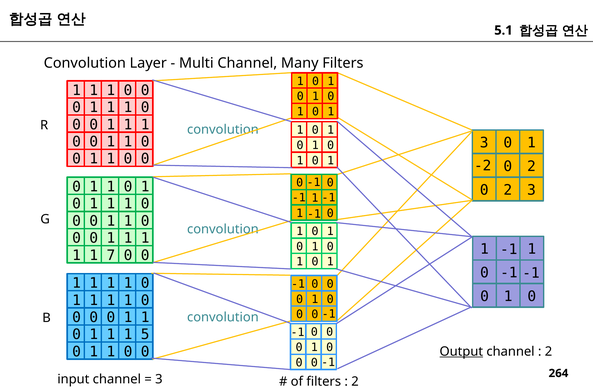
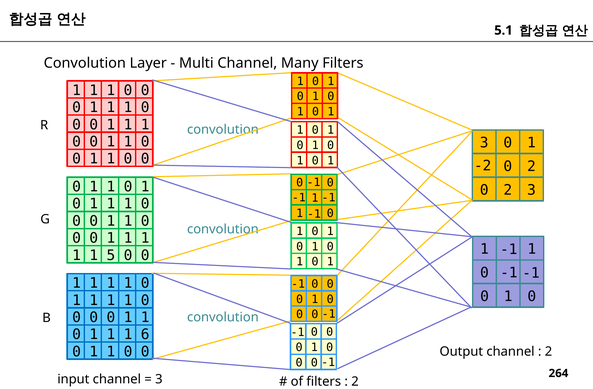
7: 7 -> 5 (111, 256)
5: 5 -> 6 (145, 335)
Output underline: present -> none (461, 352)
